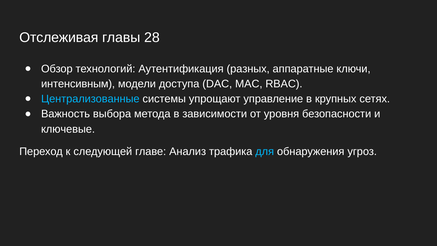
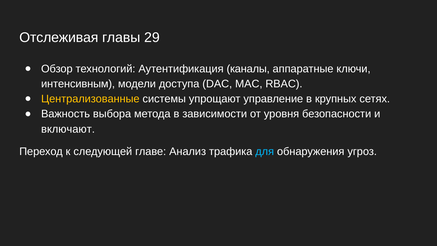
28: 28 -> 29 (152, 37)
разных: разных -> каналы (248, 69)
Централизованные colour: light blue -> yellow (90, 99)
ключевые: ключевые -> включают (68, 129)
